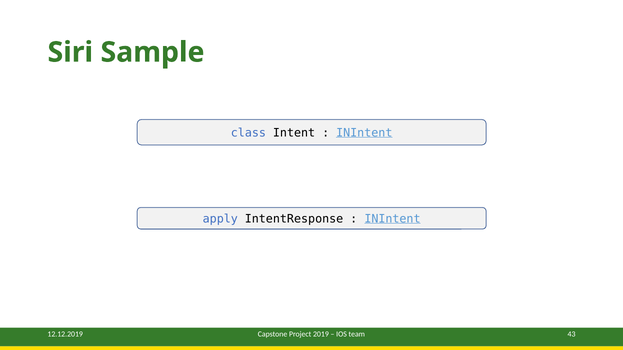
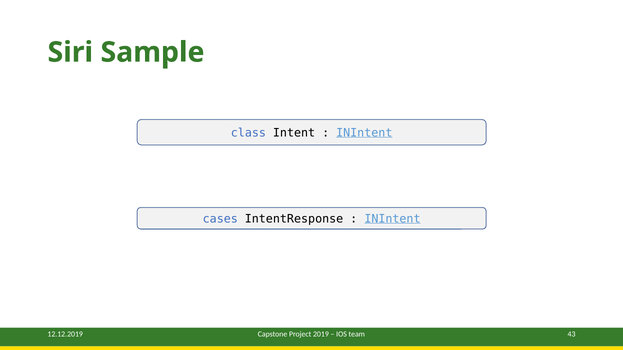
apply: apply -> cases (220, 219)
